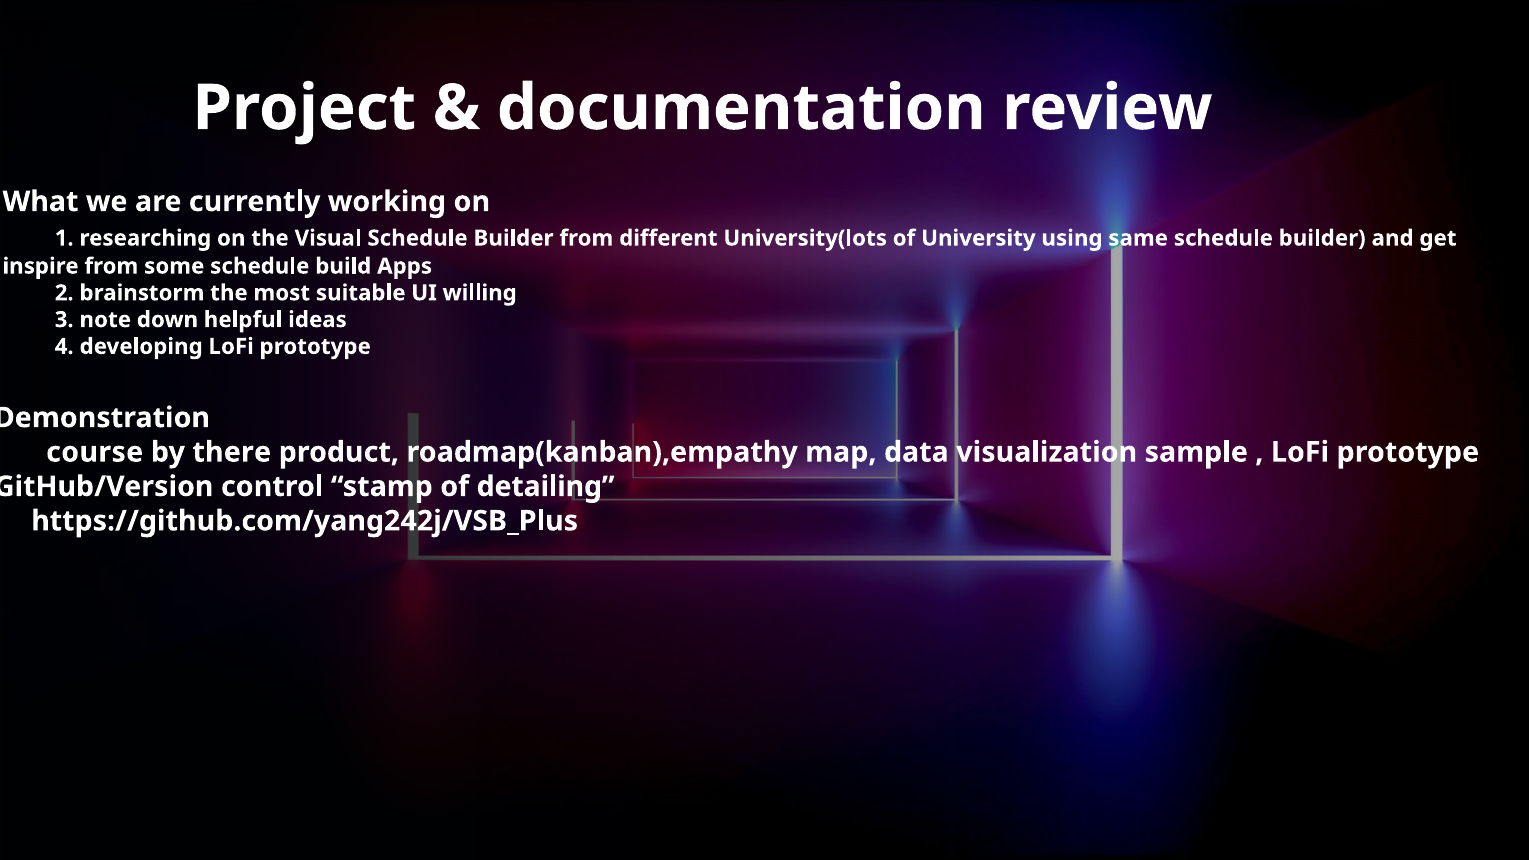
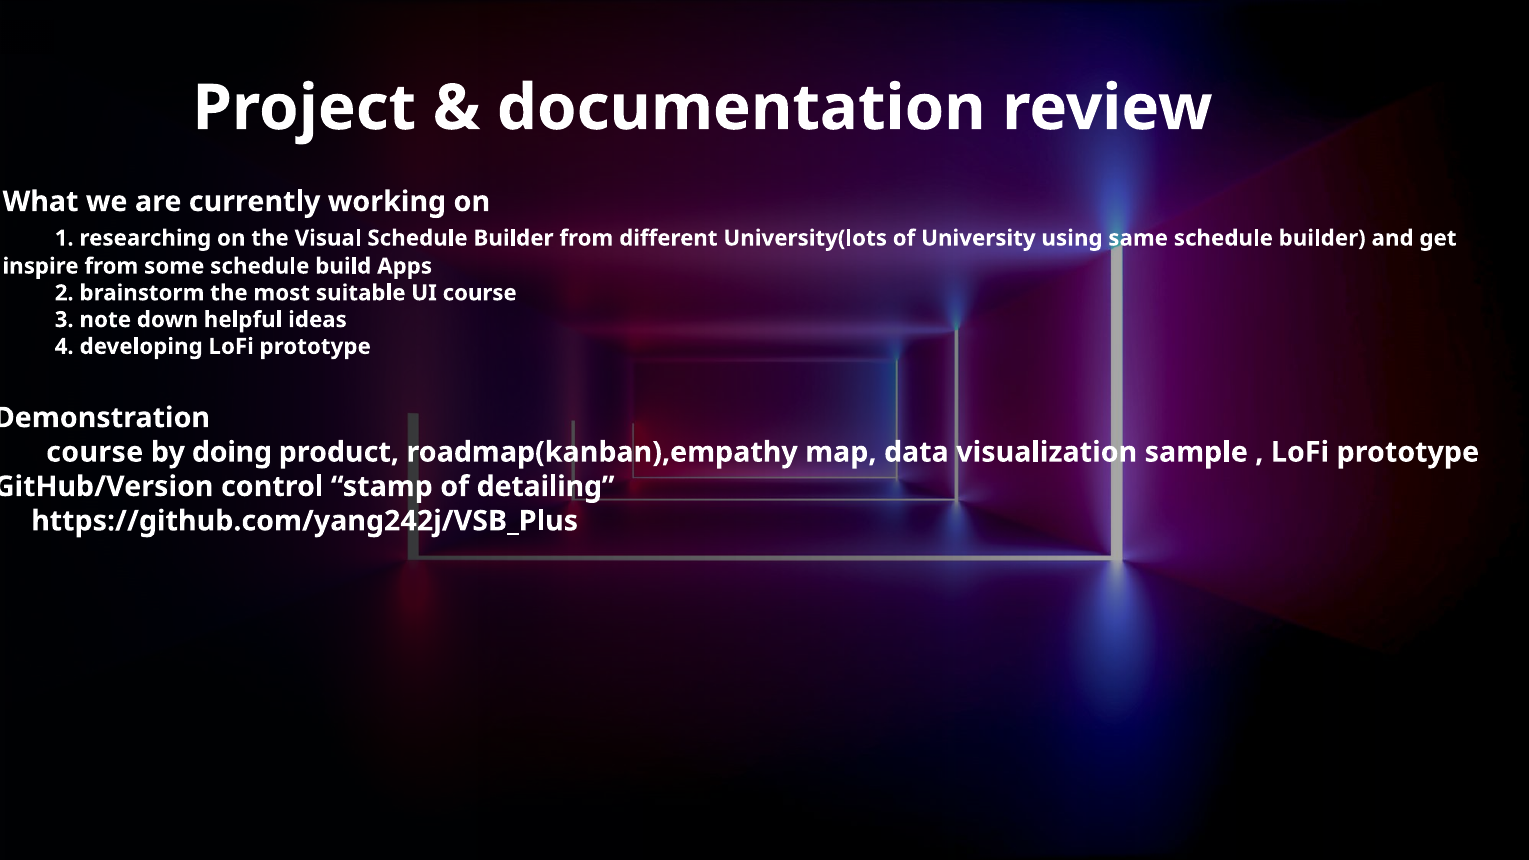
UI willing: willing -> course (480, 293)
there: there -> doing (232, 452)
